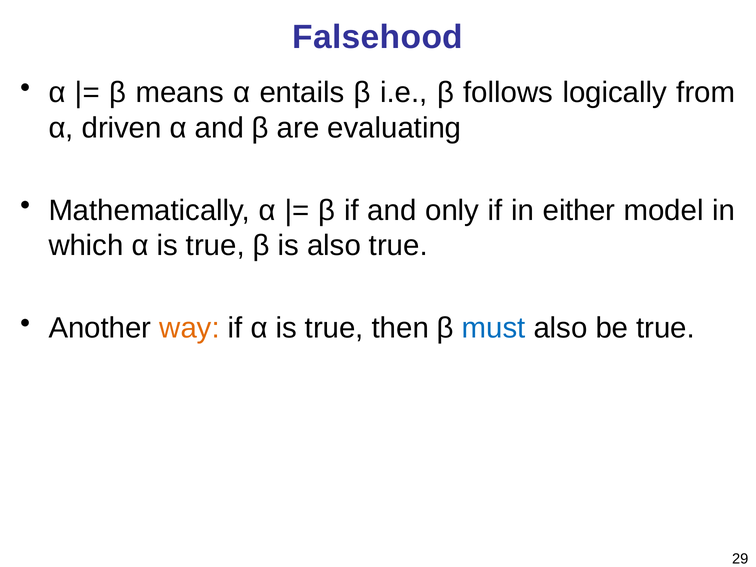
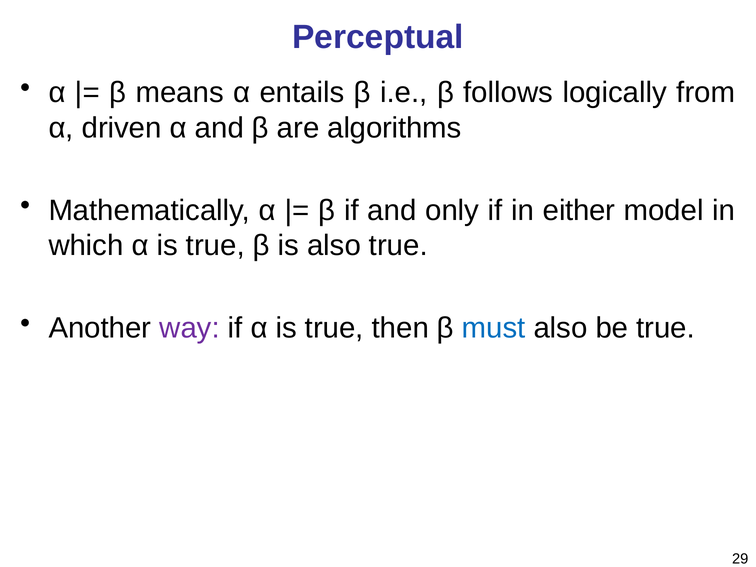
Falsehood: Falsehood -> Perceptual (378, 37)
evaluating: evaluating -> algorithms (394, 128)
way colour: orange -> purple (189, 328)
